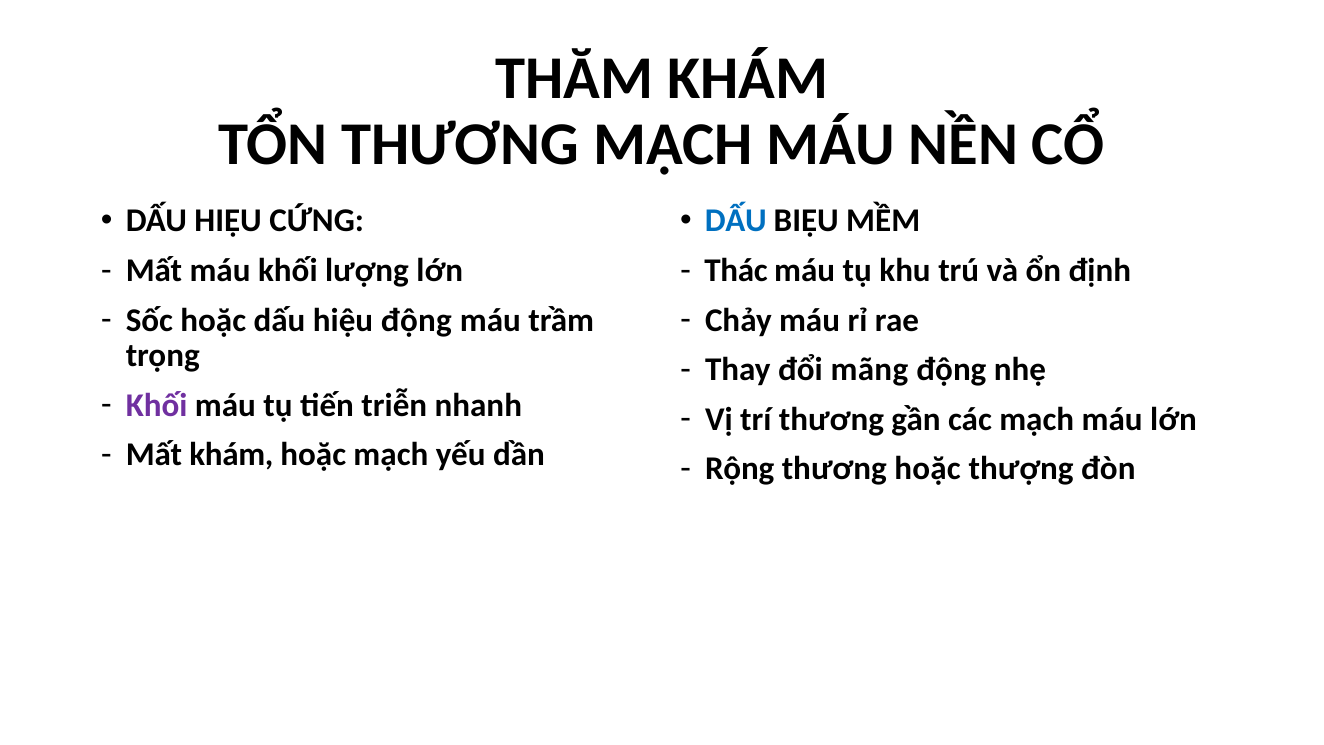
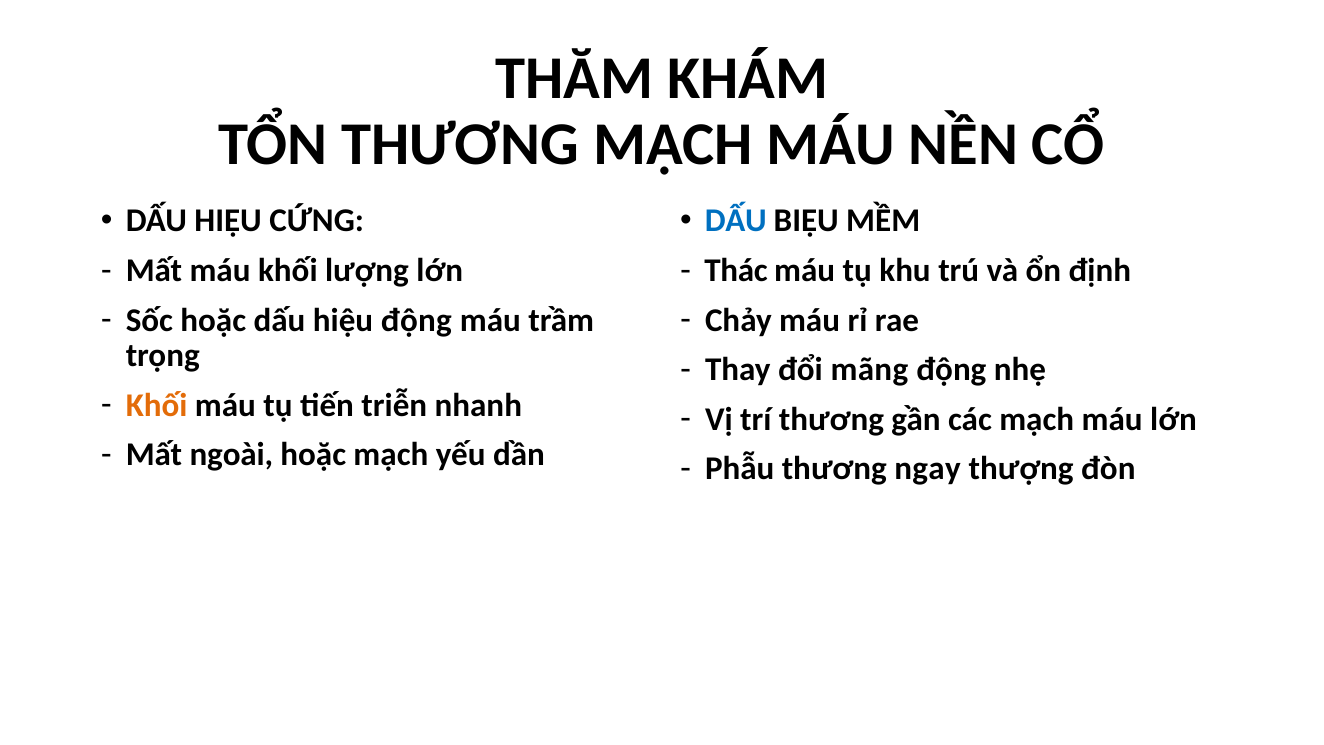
Khối colour: purple -> orange (157, 405)
Mất khám: khám -> ngoài (231, 455)
Rộng: Rộng -> Phẫu (740, 469)
thương hoặc: hoặc -> ngay (928, 469)
